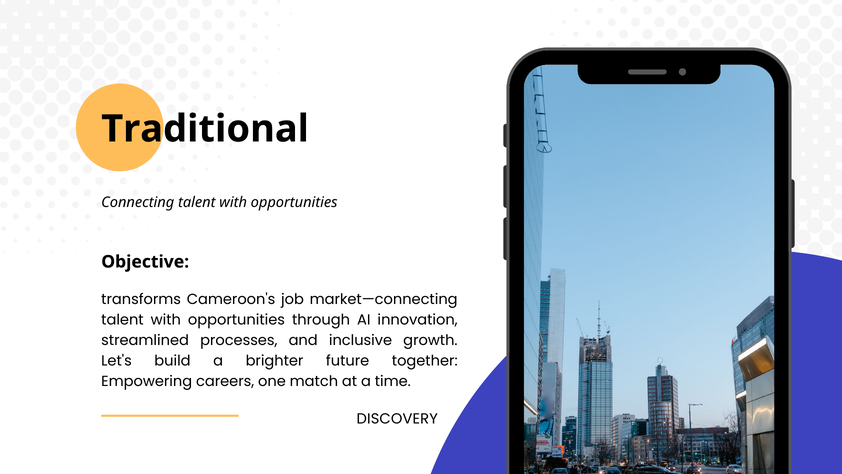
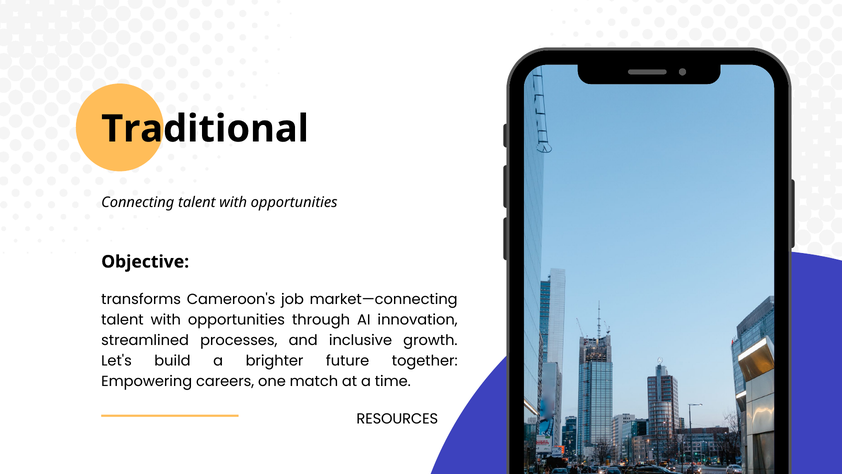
DISCOVERY: DISCOVERY -> RESOURCES (397, 419)
